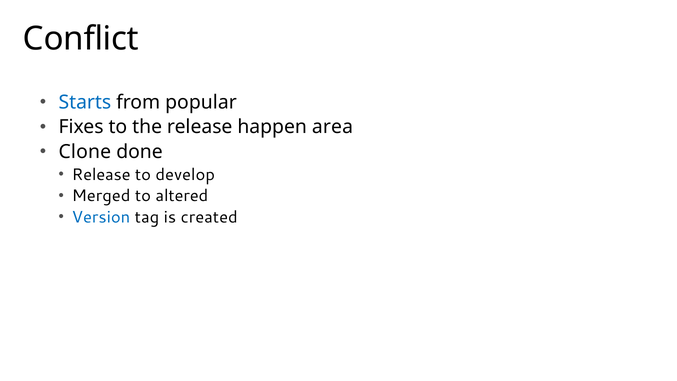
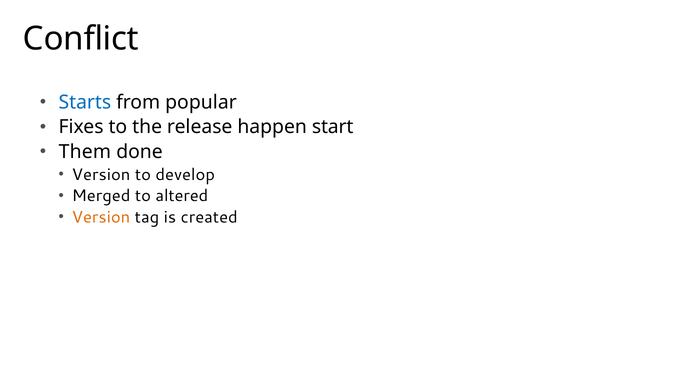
area: area -> start (333, 127)
Clone: Clone -> Them (85, 152)
Release: Release -> Version (101, 175)
Version colour: blue -> orange (101, 217)
